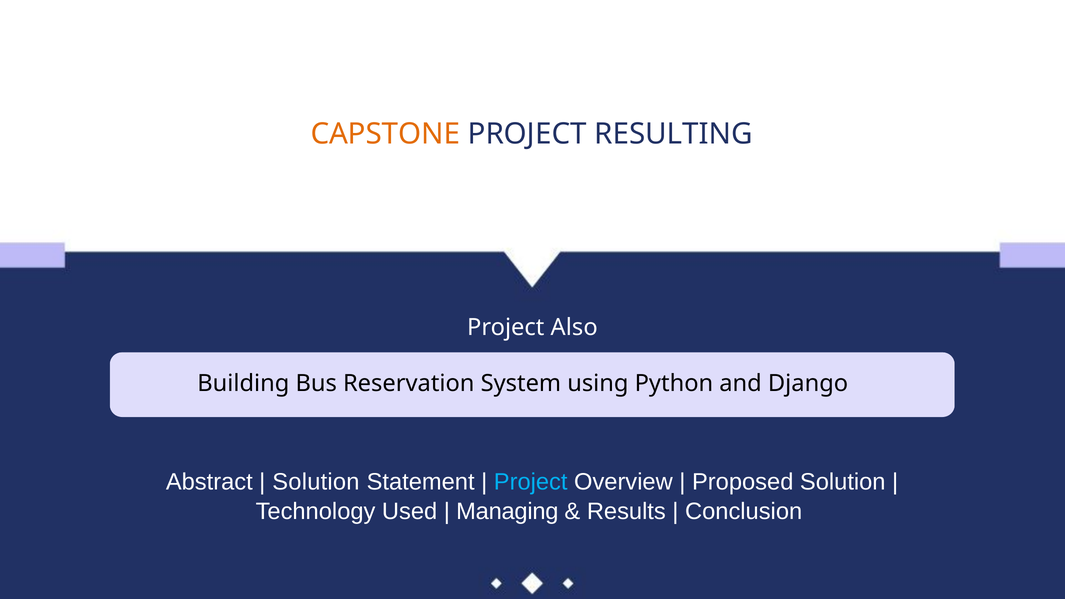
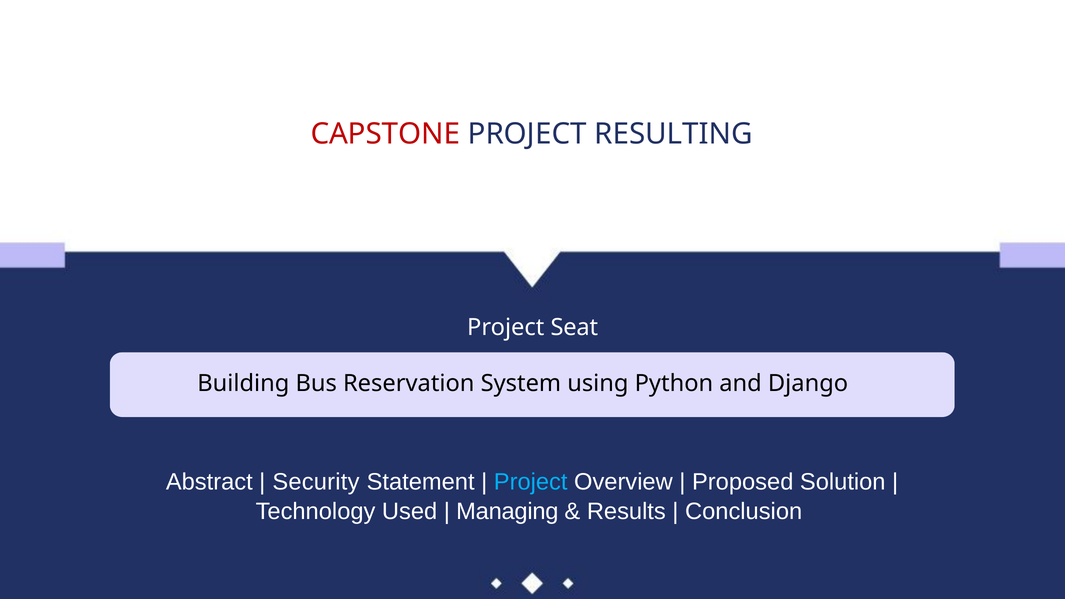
CAPSTONE colour: orange -> red (385, 134)
Also: Also -> Seat (574, 328)
Solution: Solution -> Security (316, 482)
